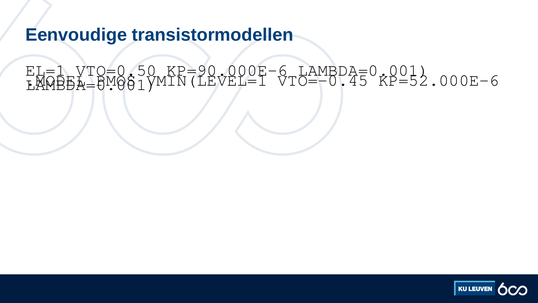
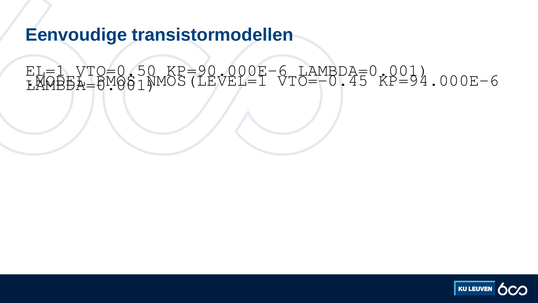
VMIN(LEVEL=1: VMIN(LEVEL=1 -> NMOS(LEVEL=1 (207, 80)
KP=52.000E-6: KP=52.000E-6 -> KP=94.000E-6 (439, 80)
